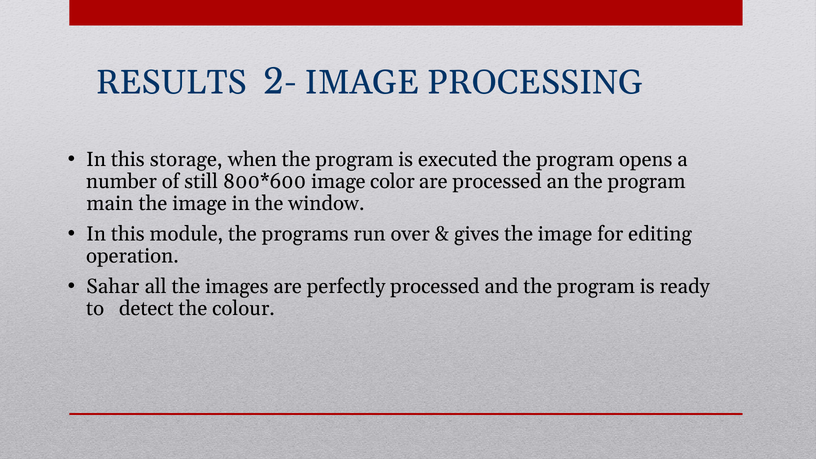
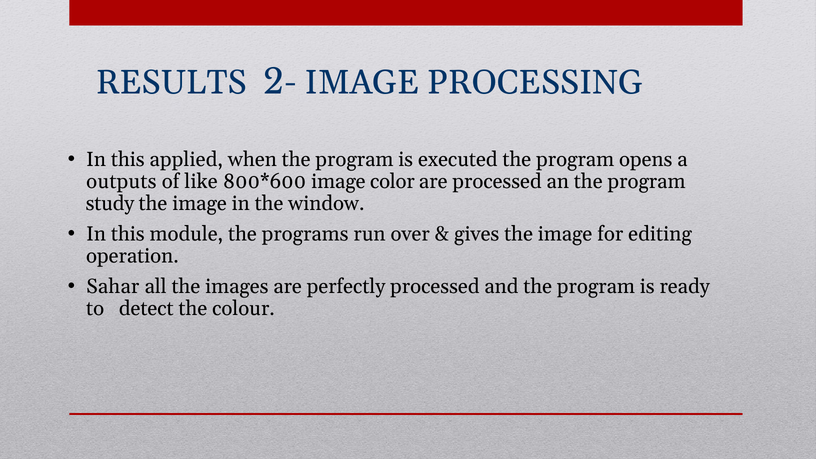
storage: storage -> applied (186, 159)
number: number -> outputs (121, 181)
still: still -> like (201, 181)
main: main -> study (110, 203)
